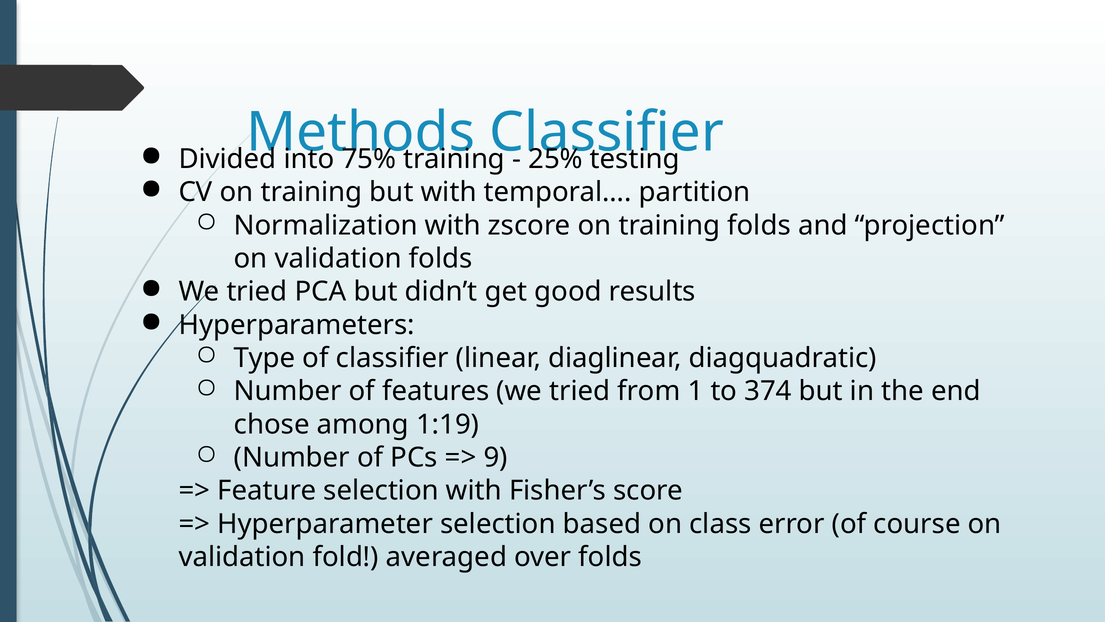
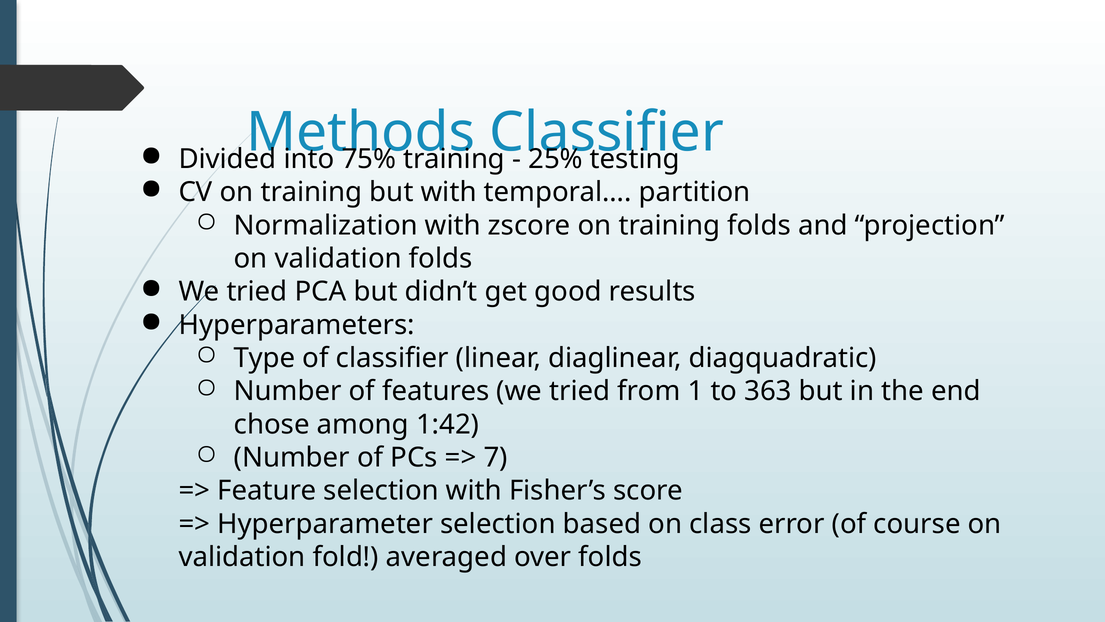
374: 374 -> 363 (768, 391)
1:19: 1:19 -> 1:42 (448, 424)
9: 9 -> 7 (496, 457)
